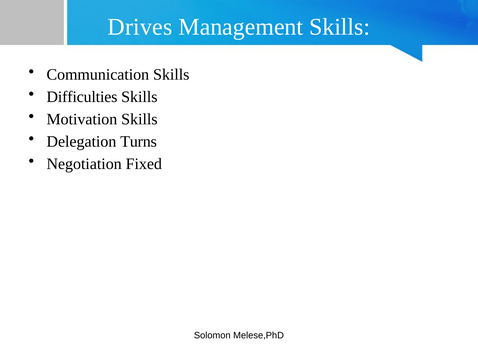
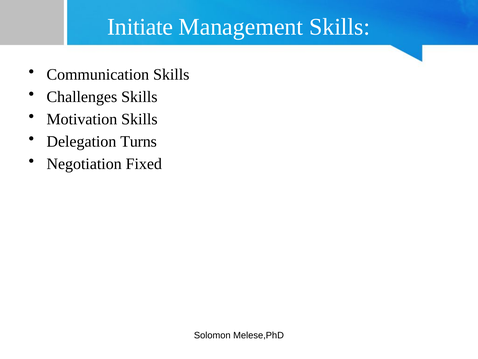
Drives: Drives -> Initiate (140, 27)
Difficulties: Difficulties -> Challenges (82, 97)
